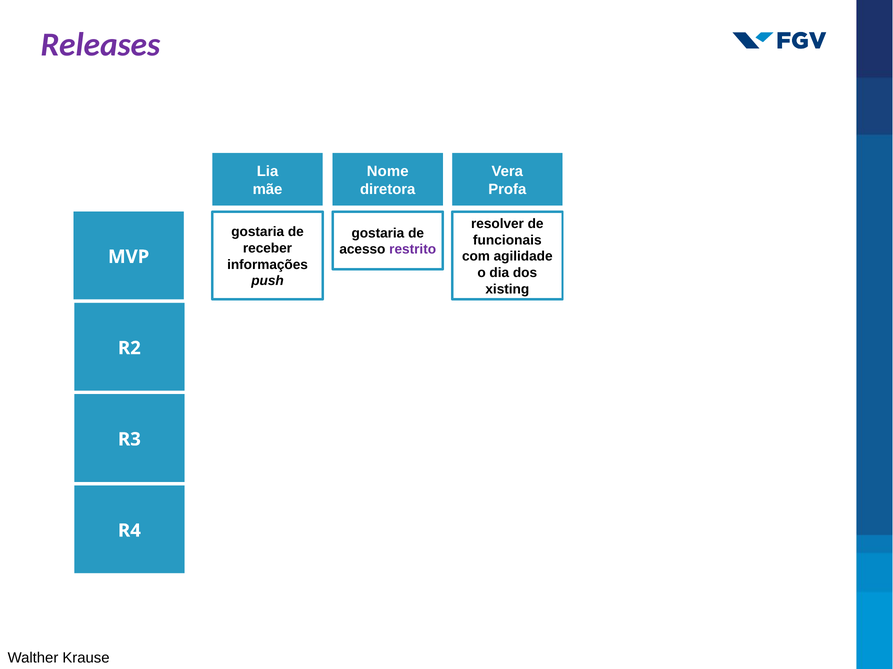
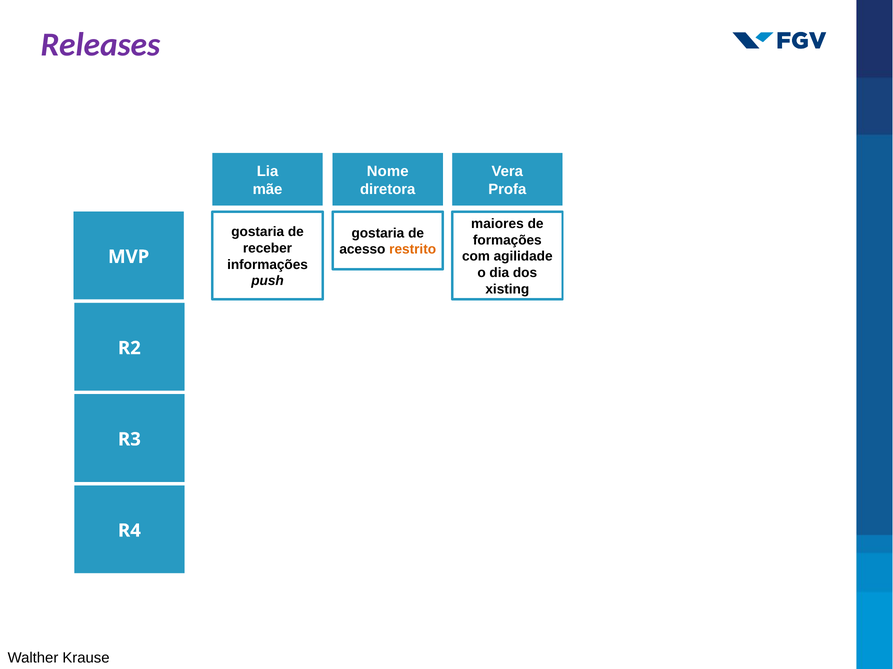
resolver: resolver -> maiores (497, 224)
funcionais: funcionais -> formações (507, 240)
restrito colour: purple -> orange (413, 250)
